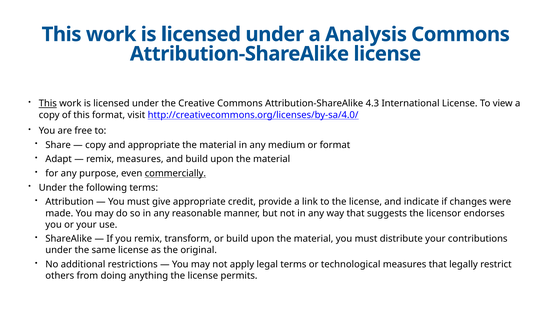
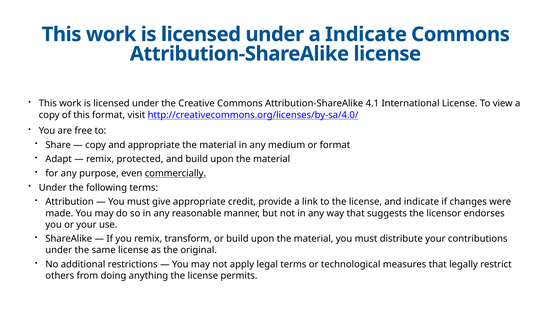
a Analysis: Analysis -> Indicate (366, 34)
This underline: present -> none (48, 103)
4.3: 4.3 -> 4.1 (372, 103)
remix measures: measures -> protected (140, 159)
